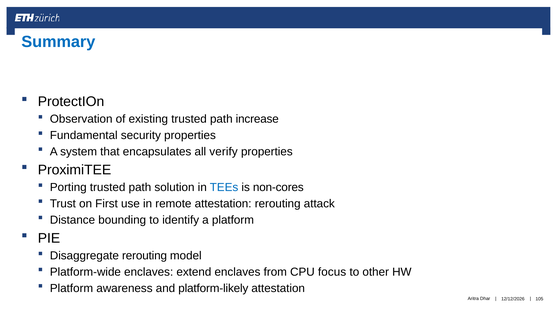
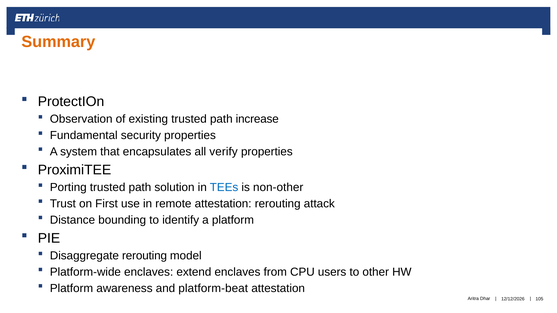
Summary colour: blue -> orange (58, 42)
non-cores: non-cores -> non-other (278, 188)
focus: focus -> users (332, 272)
platform-likely: platform-likely -> platform-beat (213, 289)
